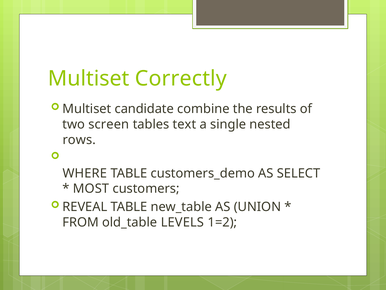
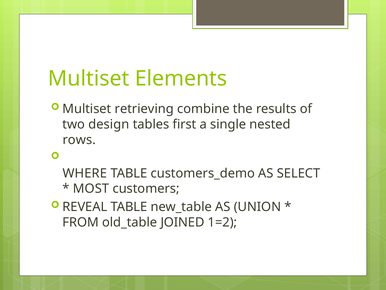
Correctly: Correctly -> Elements (181, 78)
candidate: candidate -> retrieving (144, 109)
screen: screen -> design (109, 124)
text: text -> first (184, 124)
LEVELS: LEVELS -> JOINED (182, 222)
